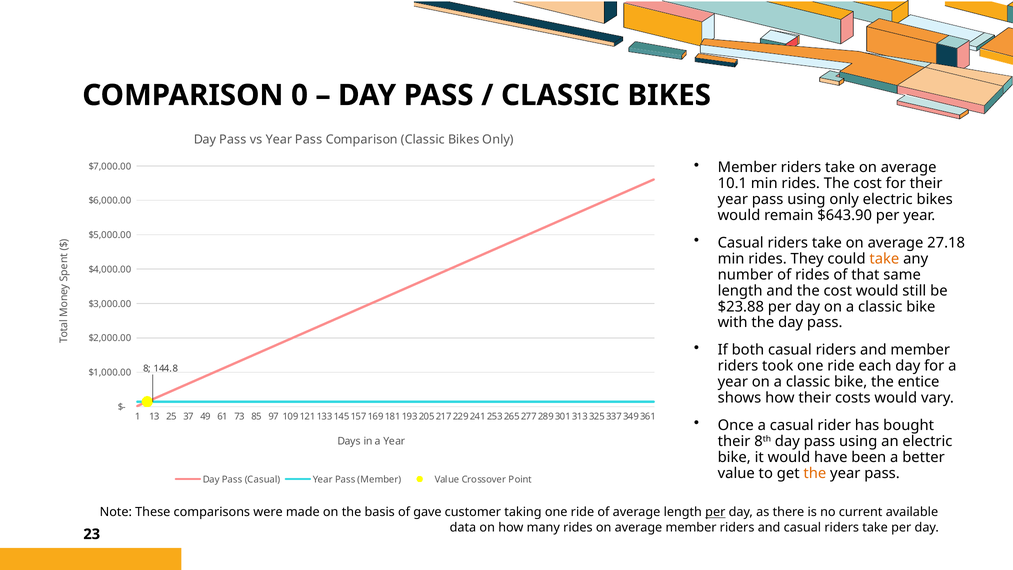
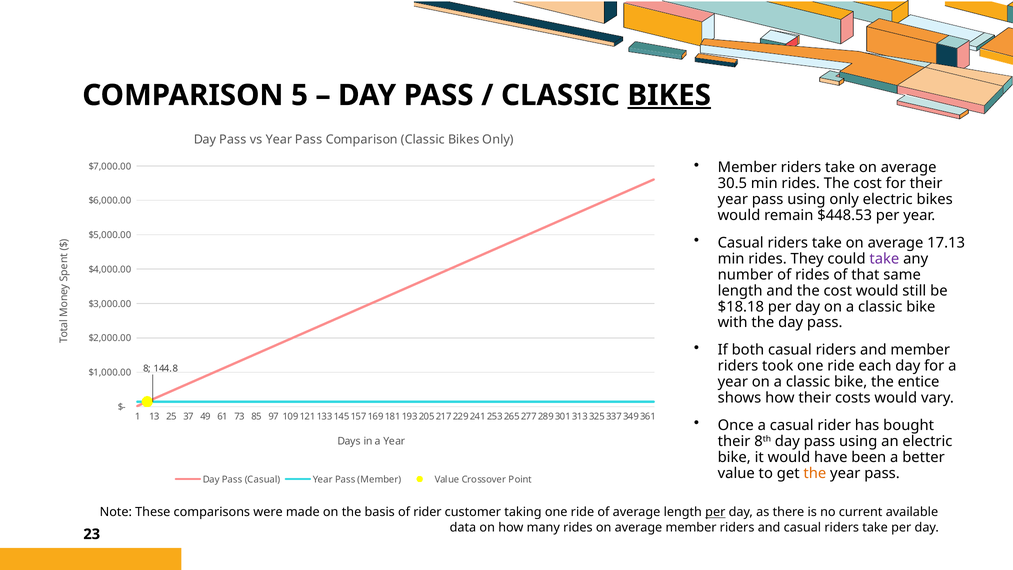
0: 0 -> 5 (300, 95)
BIKES underline: none -> present (669, 95)
10.1: 10.1 -> 30.5 (732, 183)
$643.90: $643.90 -> $448.53 (845, 215)
27.18: 27.18 -> 17.13 (946, 243)
take colour: orange -> purple (884, 259)
$23.88: $23.88 -> $18.18 (741, 307)
of gave: gave -> rider (427, 512)
